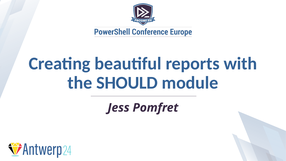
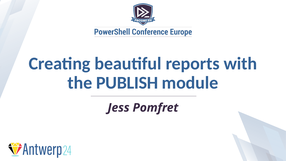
SHOULD: SHOULD -> PUBLISH (127, 83)
